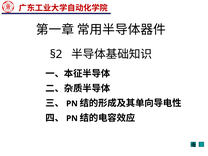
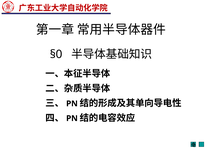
§2: §2 -> §0 (56, 54)
